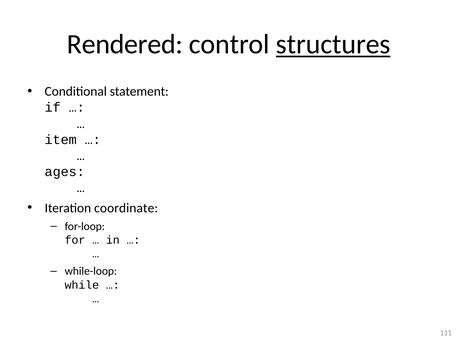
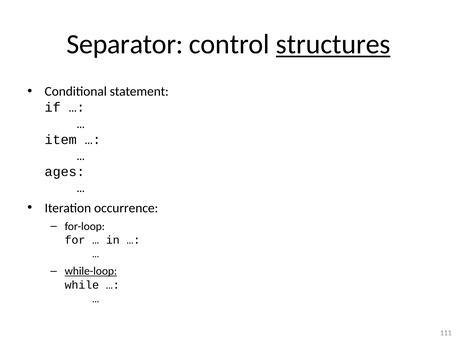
Rendered: Rendered -> Separator (125, 44)
coordinate: coordinate -> occurrence (126, 208)
while-loop underline: none -> present (91, 271)
